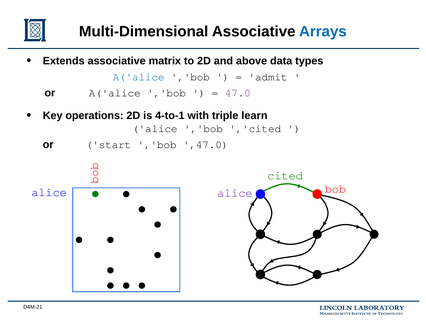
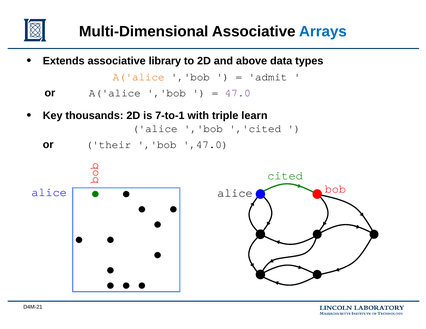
matrix: matrix -> library (165, 61)
A('alice colour: blue -> orange (139, 77)
operations: operations -> thousands (94, 116)
4-to-1: 4-to-1 -> 7-to-1 (170, 116)
start: start -> their (109, 145)
alice colour: purple -> black (235, 193)
